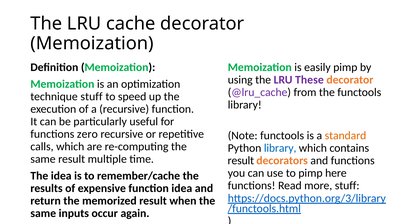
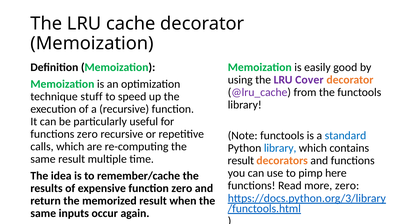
easily pimp: pimp -> good (345, 67)
These: These -> Cover (309, 80)
standard colour: orange -> blue (346, 136)
more stuff: stuff -> zero (347, 186)
function idea: idea -> zero (182, 189)
